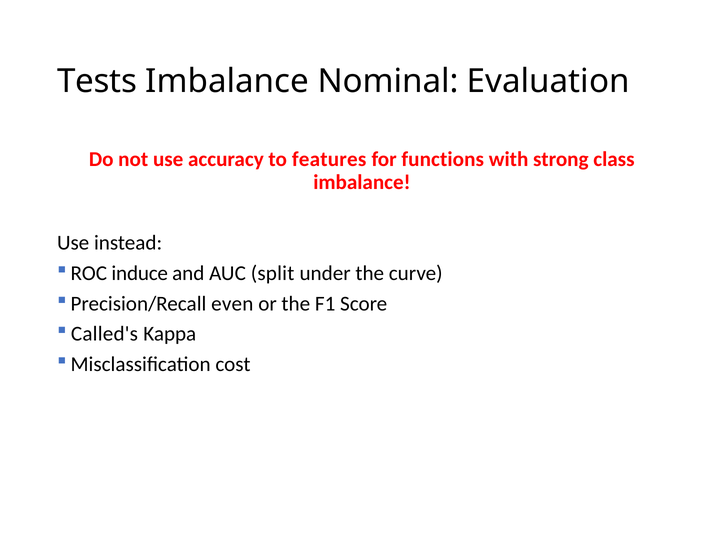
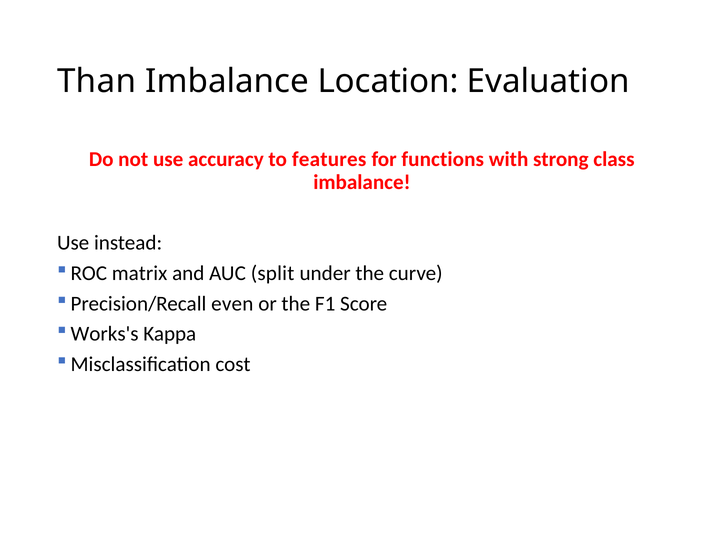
Tests: Tests -> Than (97, 81)
Nominal: Nominal -> Location (388, 81)
induce: induce -> matrix (140, 273)
Called's: Called's -> Works's (105, 334)
